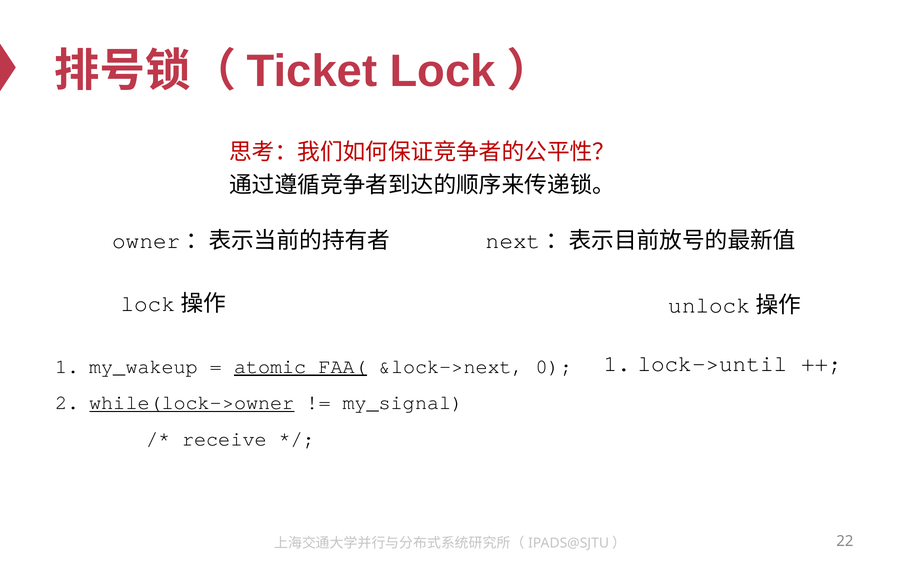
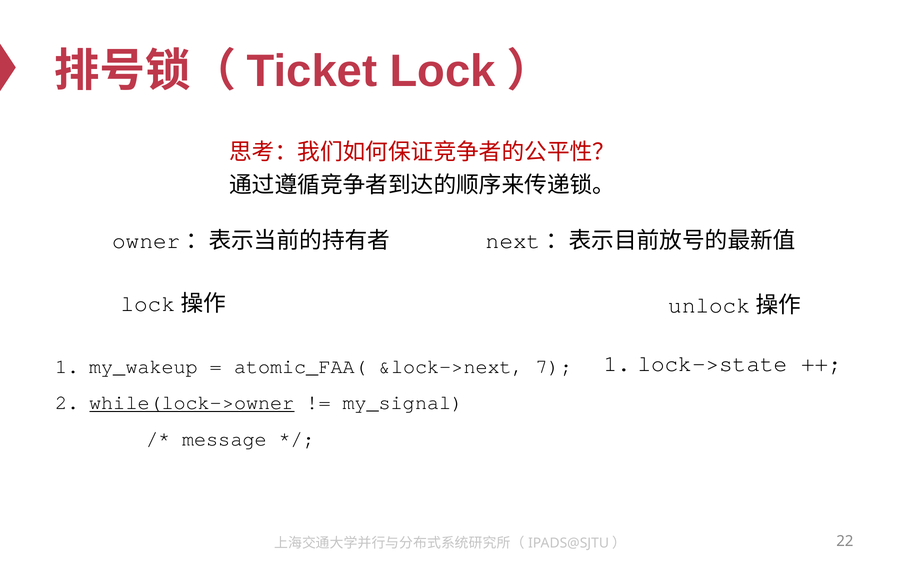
lock->until: lock->until -> lock->state (713, 363)
atomic_FAA( underline: present -> none (300, 366)
0: 0 -> 7 (554, 366)
receive: receive -> message (225, 439)
